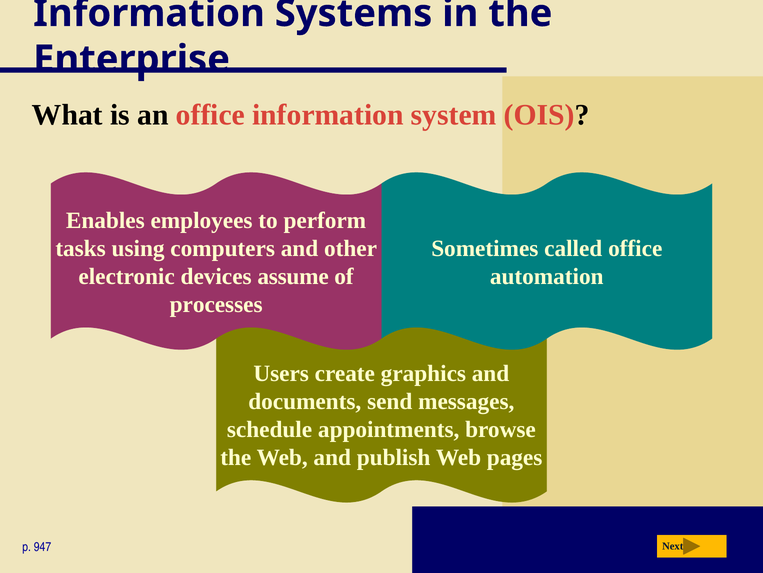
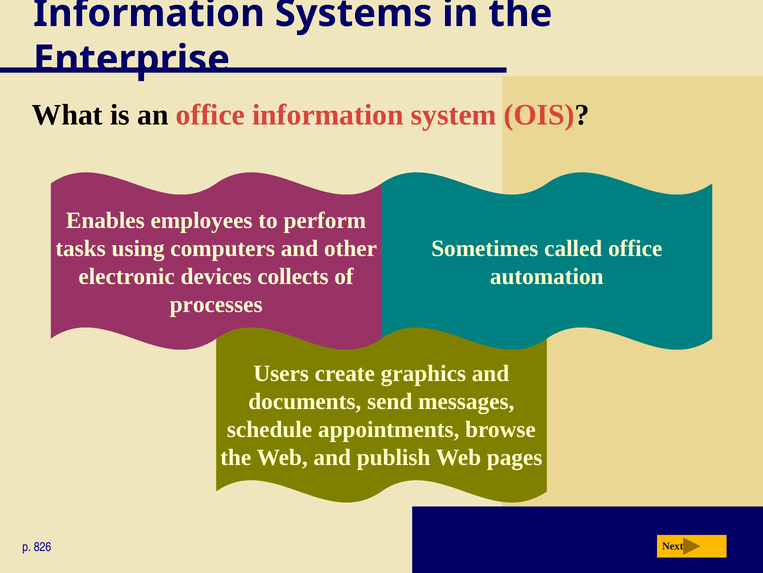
assume: assume -> collects (293, 276)
947: 947 -> 826 (43, 546)
